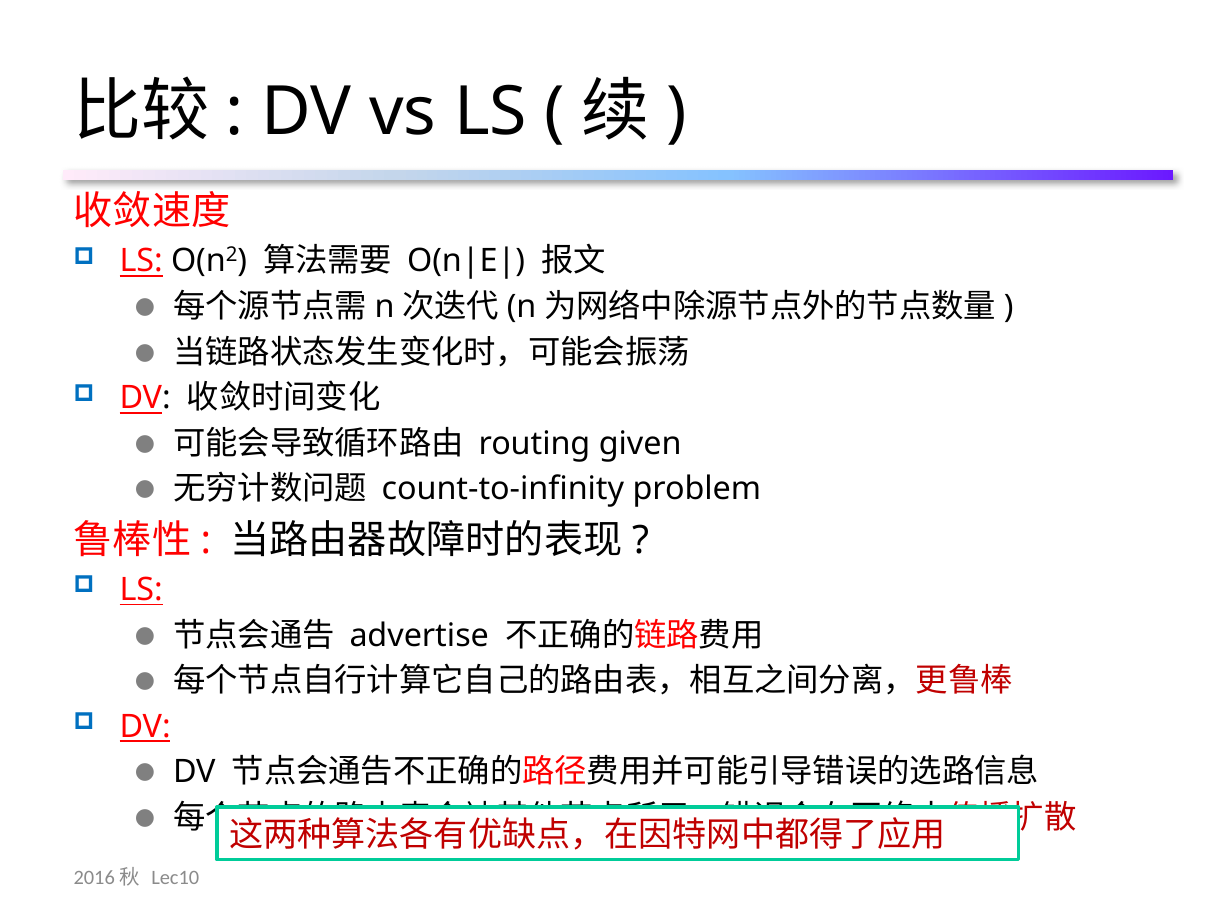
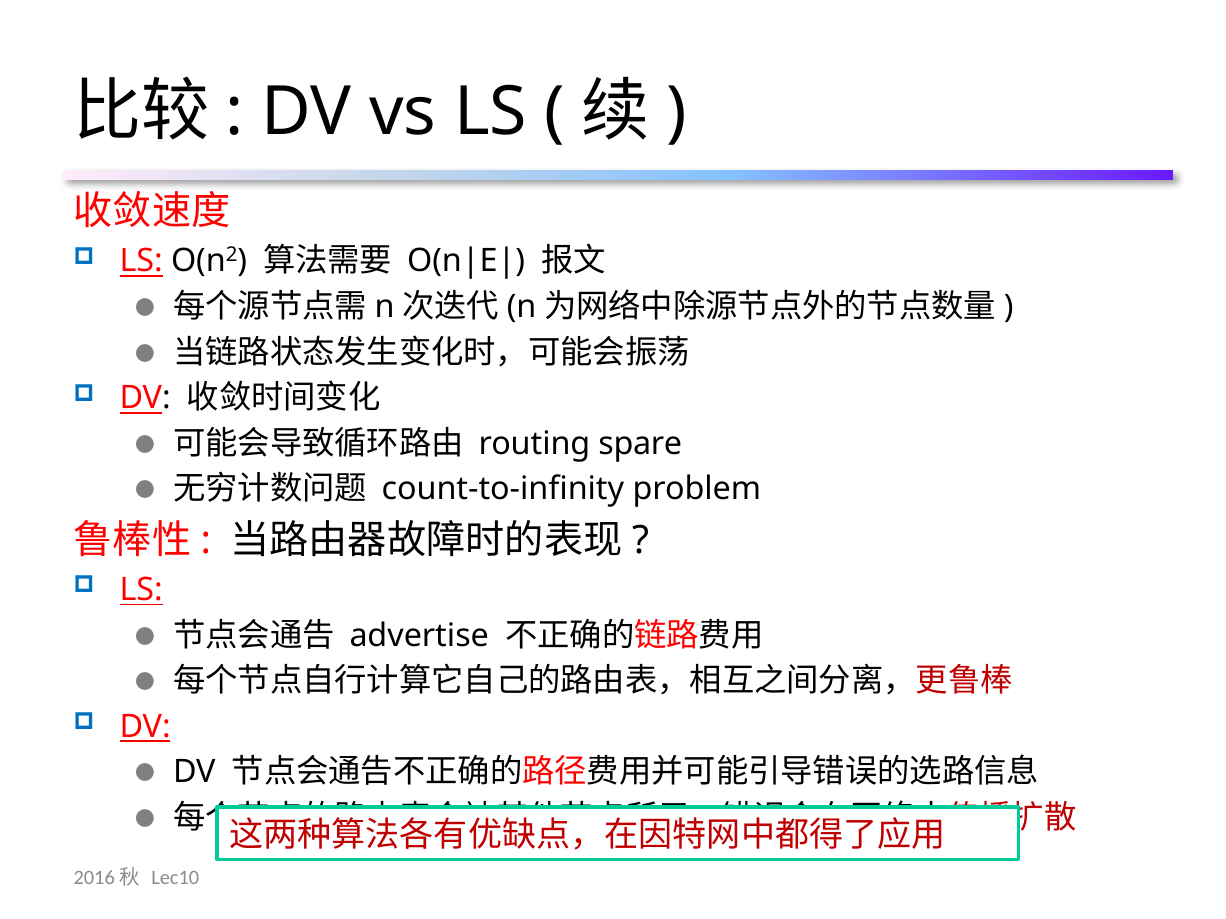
given: given -> spare (640, 444)
